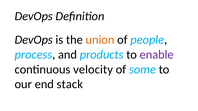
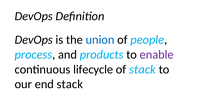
union colour: orange -> blue (100, 40)
velocity: velocity -> lifecycle (93, 70)
of some: some -> stack (142, 70)
